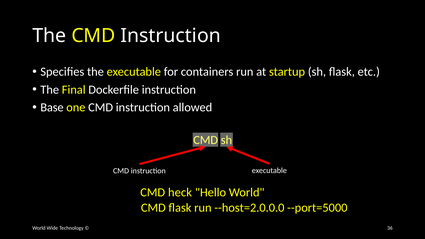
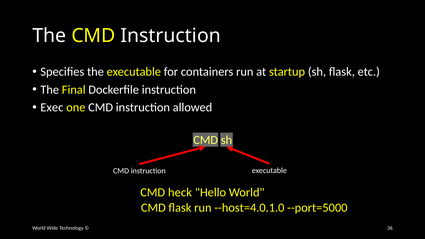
Base: Base -> Exec (52, 107)
--host=2.0.0.0: --host=2.0.0.0 -> --host=4.0.1.0 (249, 208)
